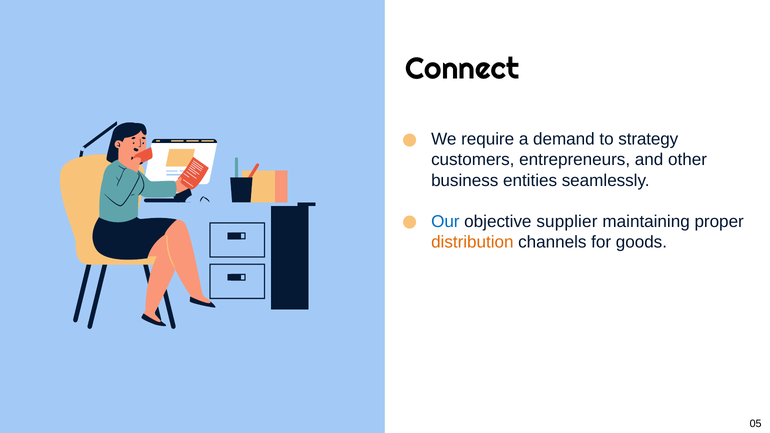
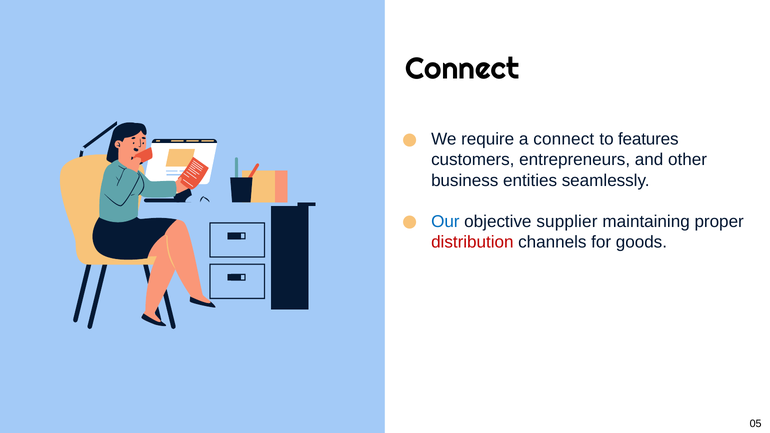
a demand: demand -> connect (564, 139)
strategy: strategy -> features (648, 139)
distribution colour: orange -> red (472, 242)
